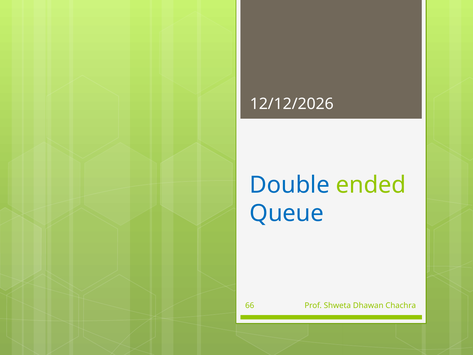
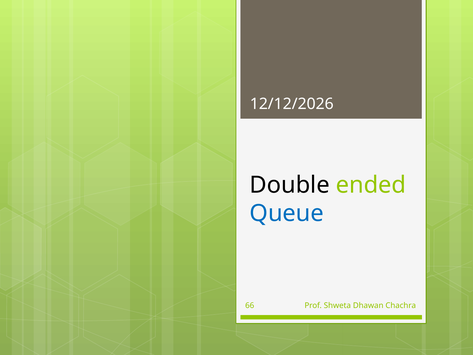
Double colour: blue -> black (290, 185)
